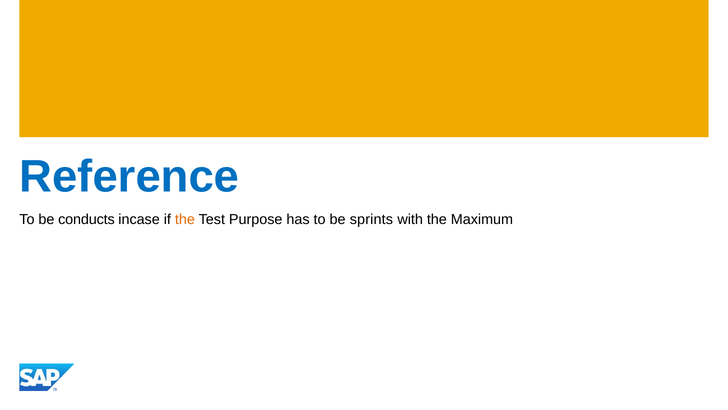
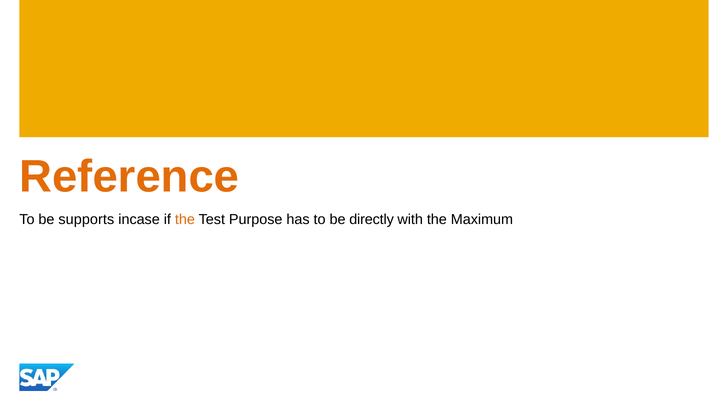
Reference colour: blue -> orange (129, 176)
conducts: conducts -> supports (86, 219)
sprints: sprints -> directly (372, 219)
